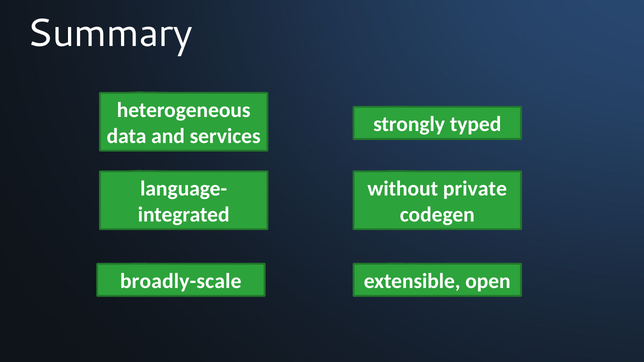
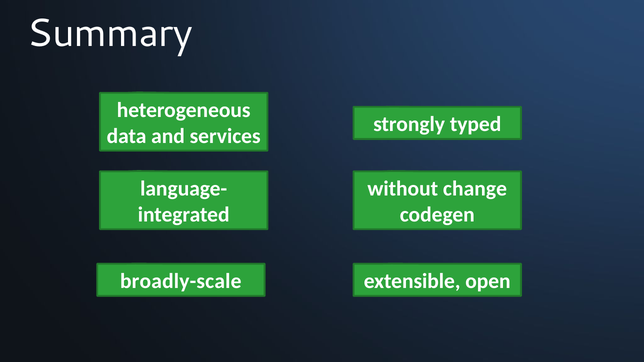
private: private -> change (475, 189)
